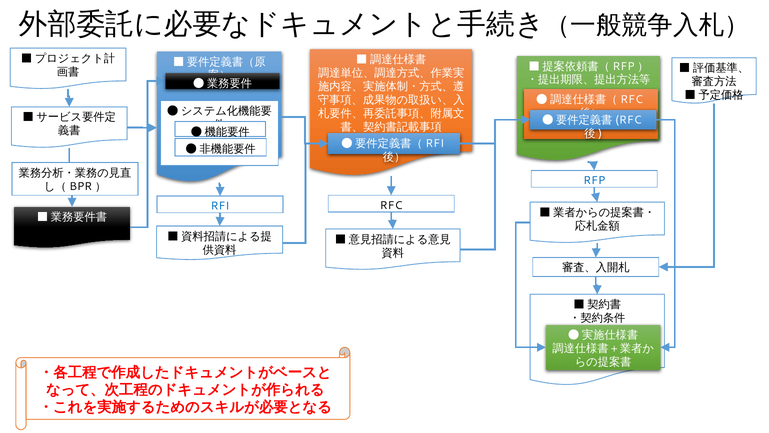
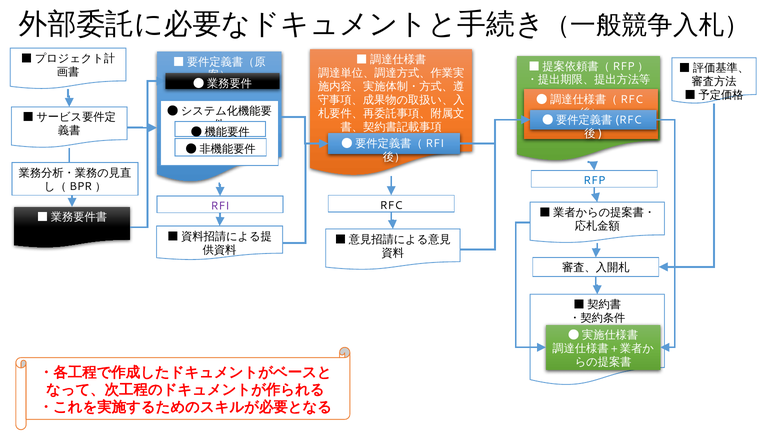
RFI colour: blue -> purple (220, 206)
